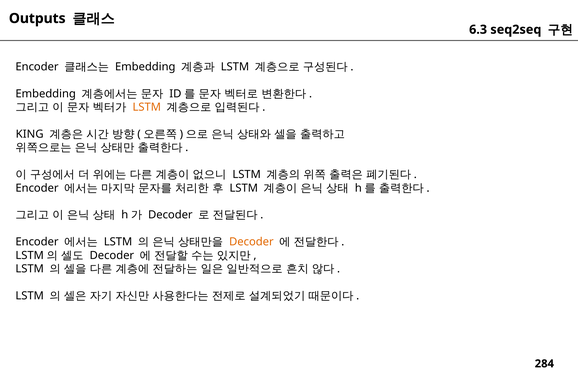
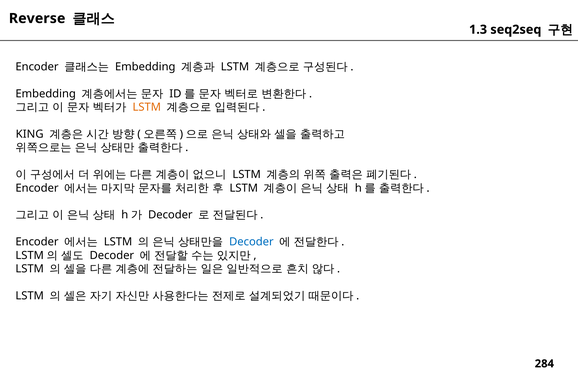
Outputs: Outputs -> Reverse (37, 18)
6.3: 6.3 -> 1.3 (478, 30)
Decoder colour: orange -> blue (251, 242)
